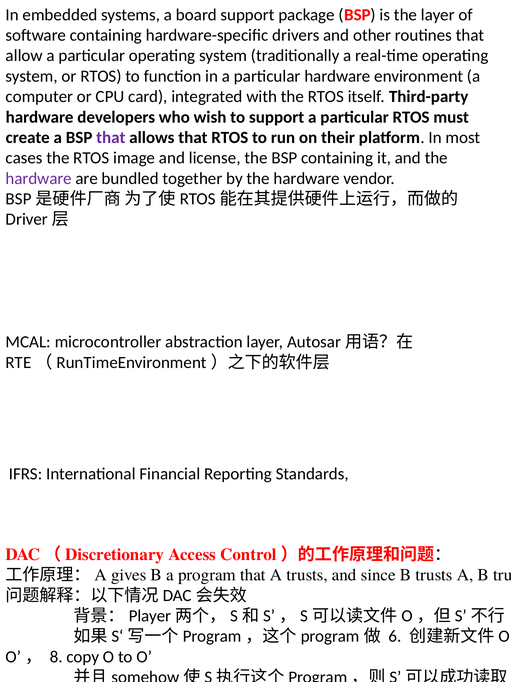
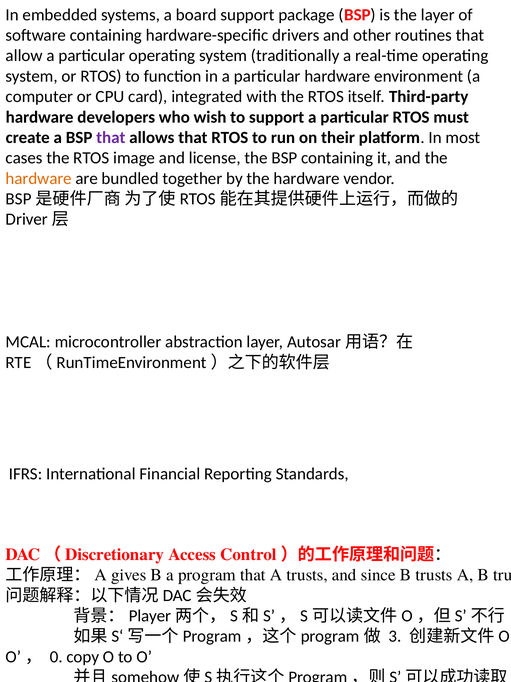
hardware colour: purple -> orange (39, 178)
6: 6 -> 3 (395, 636)
8: 8 -> 0 (56, 656)
